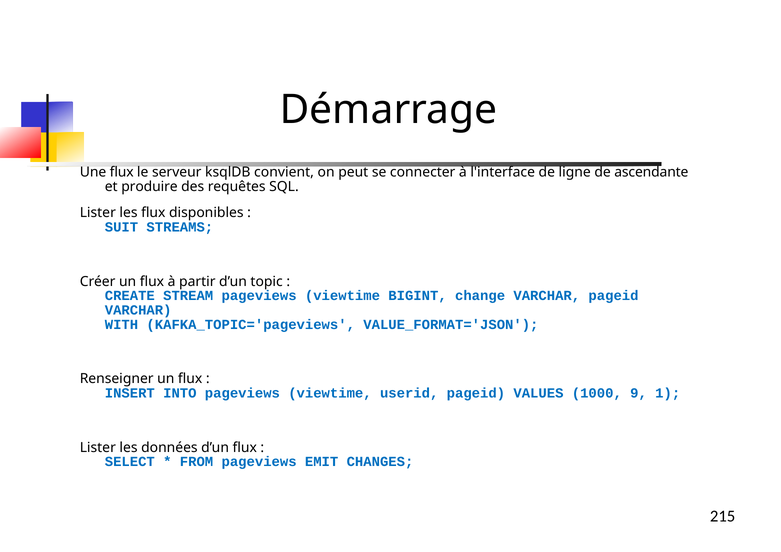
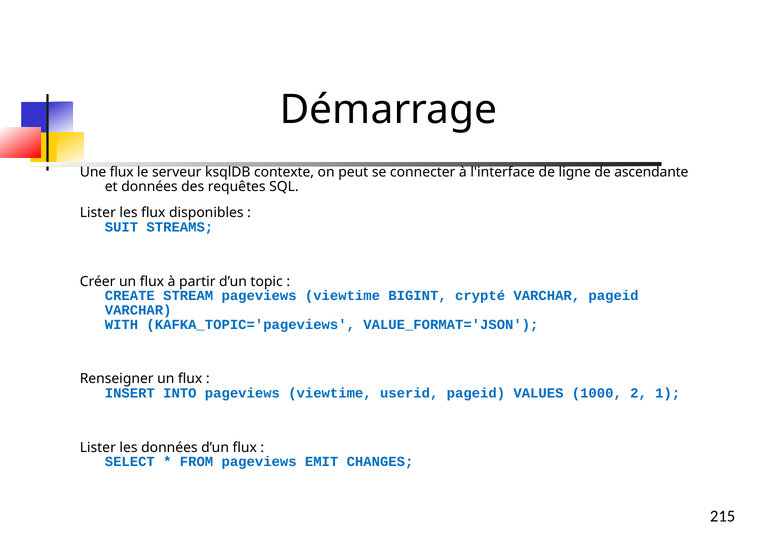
convient: convient -> contexte (284, 172)
et produire: produire -> données (149, 187)
change: change -> crypté (480, 296)
9: 9 -> 2 (639, 393)
